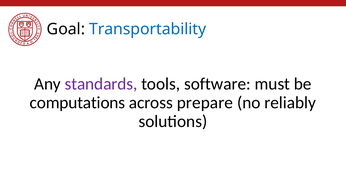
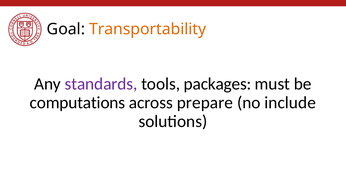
Transportability colour: blue -> orange (148, 29)
software: software -> packages (218, 84)
reliably: reliably -> include (290, 102)
